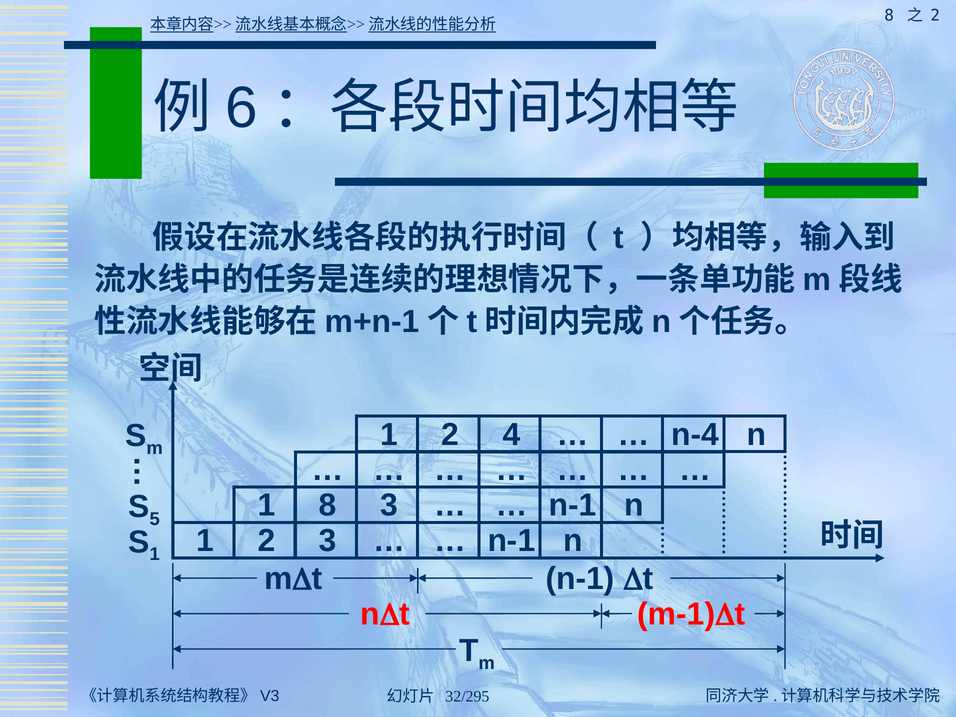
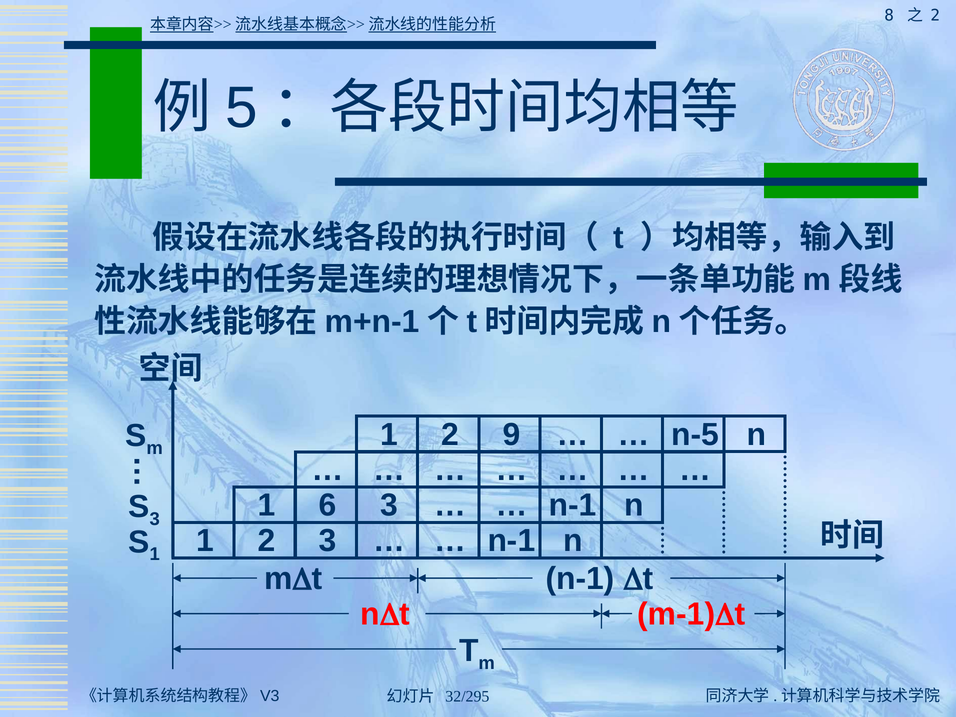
6: 6 -> 5 (241, 108)
4: 4 -> 9 (511, 435)
n-4: n-4 -> n-5 (695, 435)
1 8: 8 -> 6 (328, 505)
5: 5 -> 3 (155, 519)
